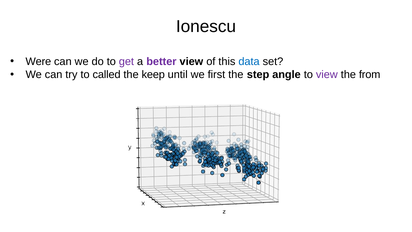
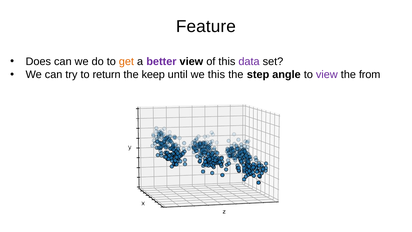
Ionescu: Ionescu -> Feature (206, 27)
Were: Were -> Does (38, 62)
get colour: purple -> orange (126, 62)
data colour: blue -> purple (249, 62)
called: called -> return (107, 75)
we first: first -> this (216, 75)
